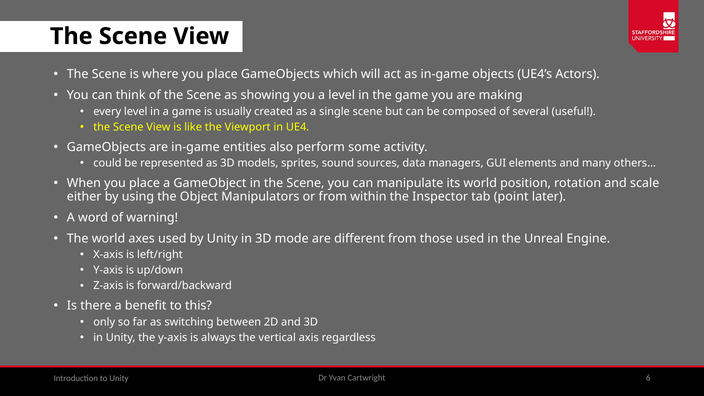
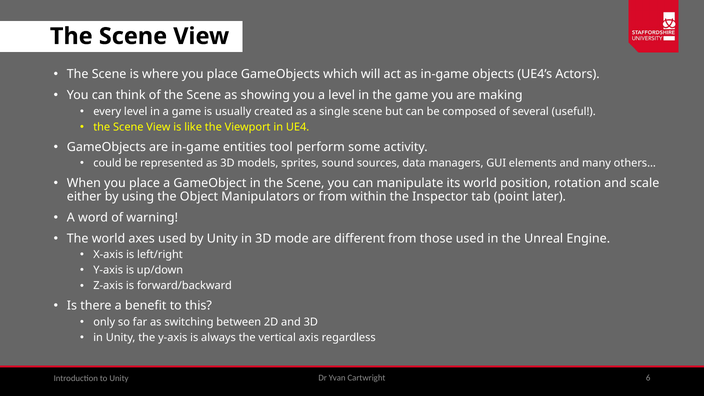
also: also -> tool (281, 147)
